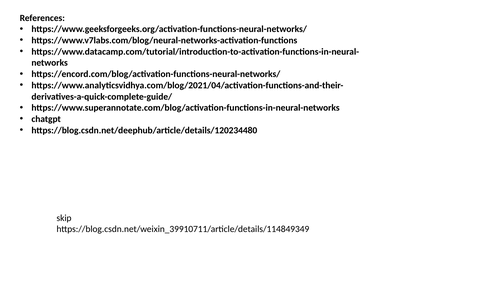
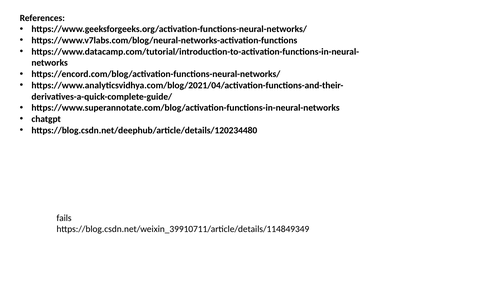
skip: skip -> fails (64, 218)
